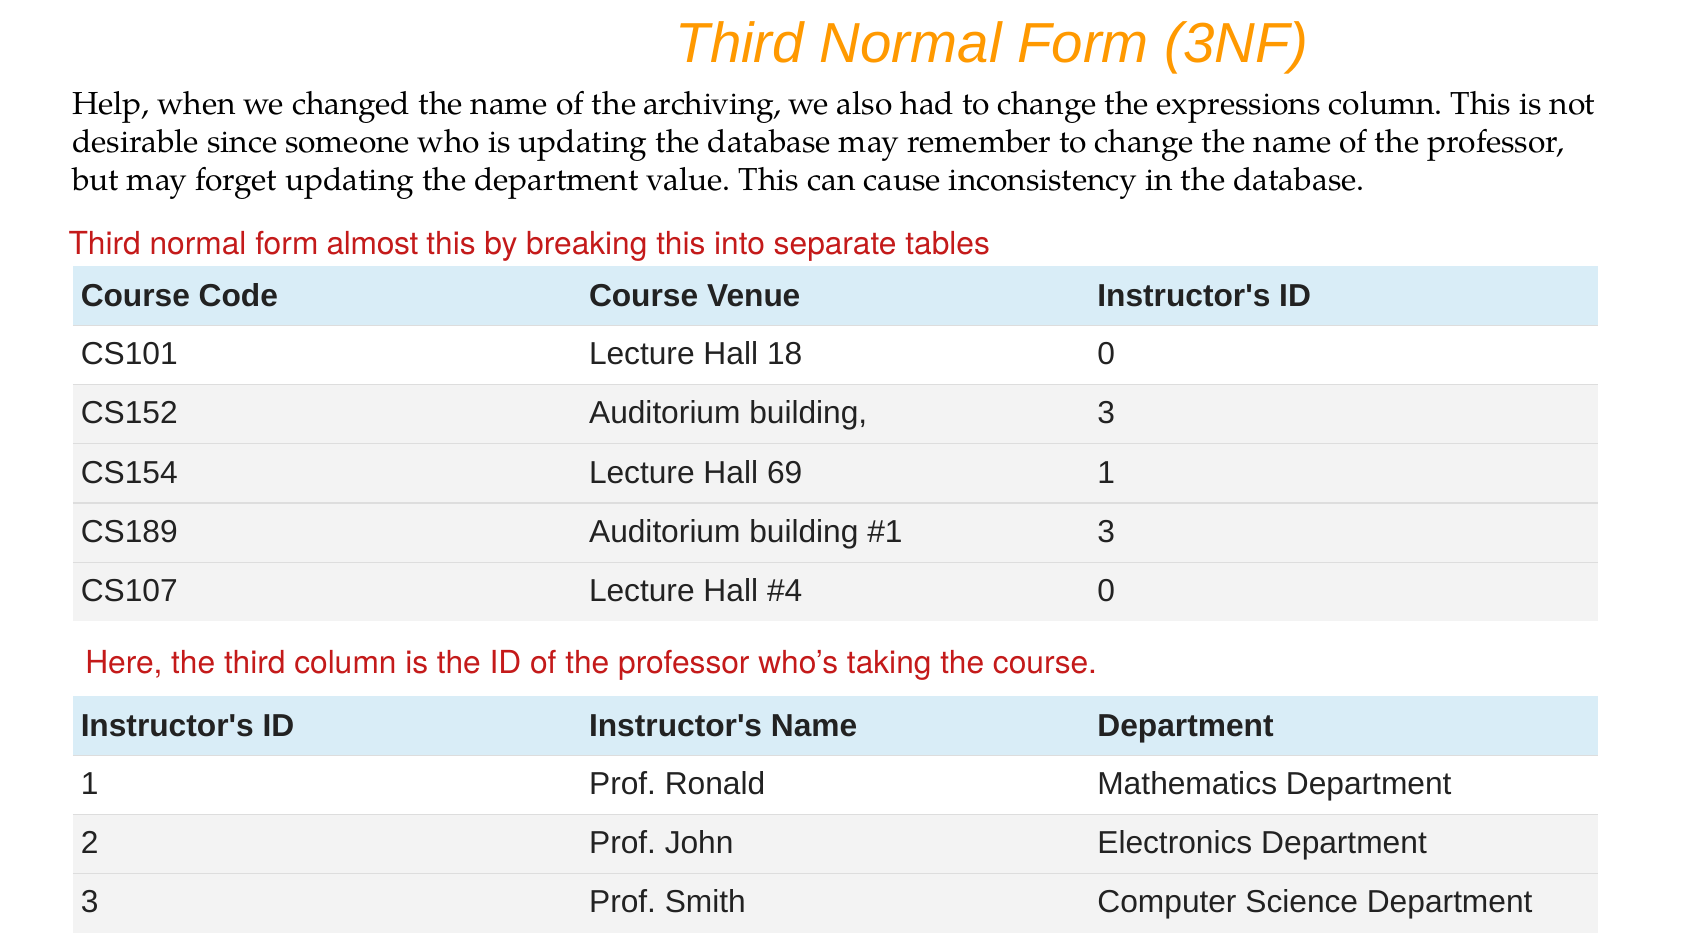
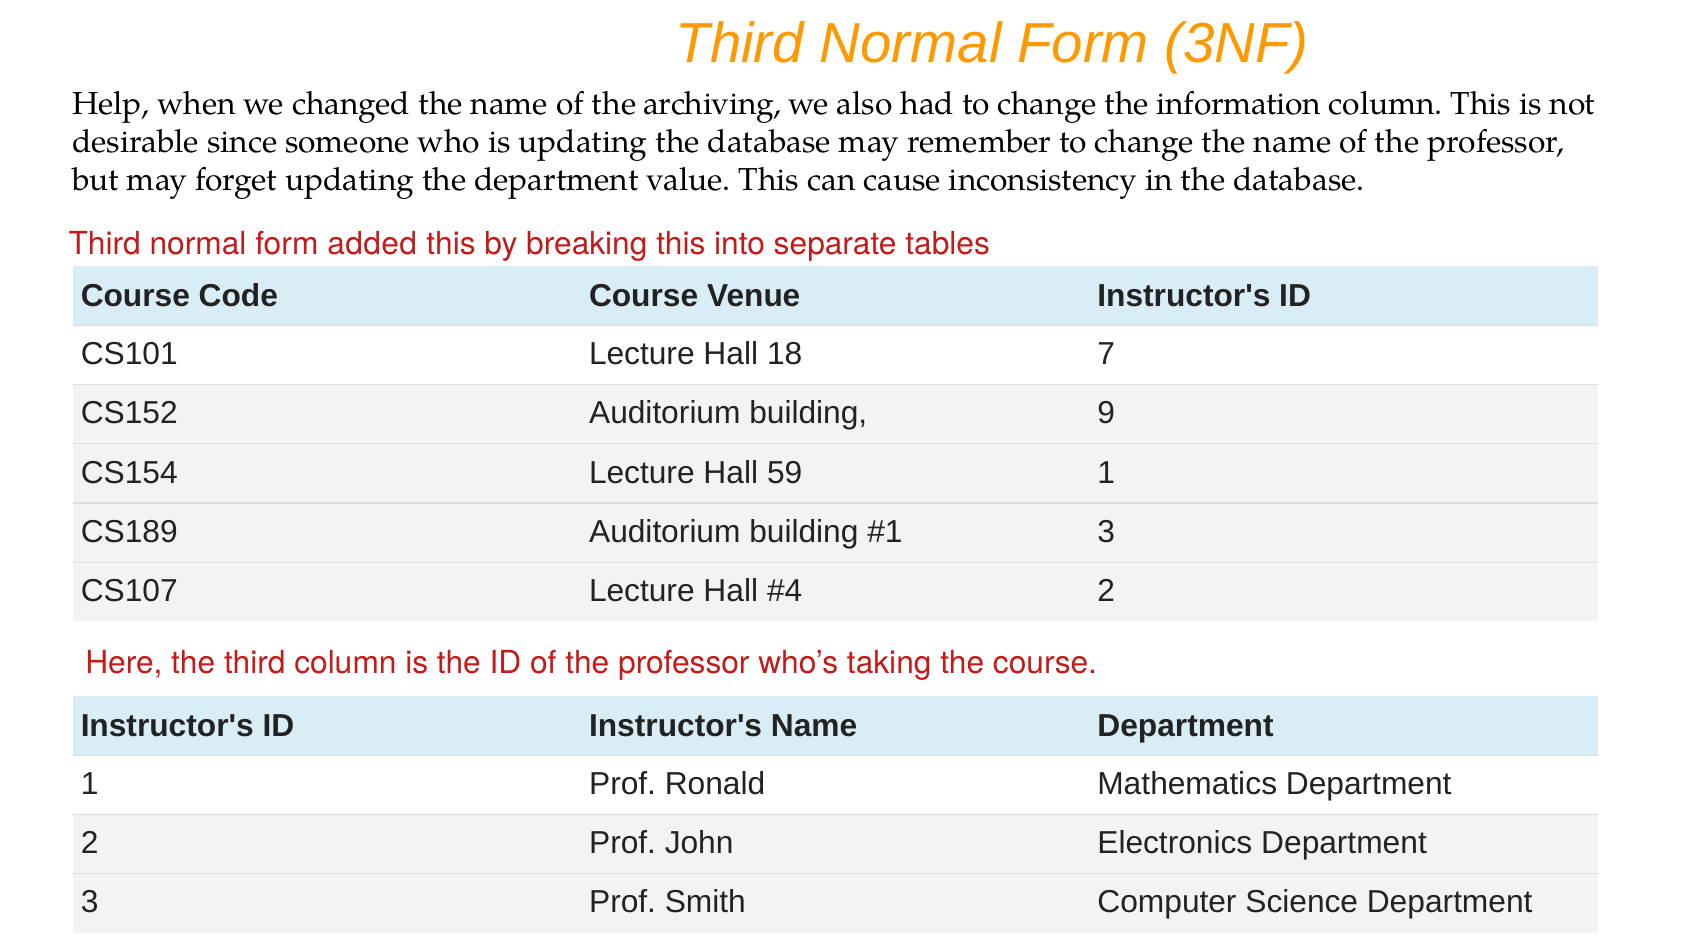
expressions: expressions -> information (1239, 104)
almost: almost -> added (372, 243)
18 0: 0 -> 7 (1106, 354)
building 3: 3 -> 9 (1106, 413)
69: 69 -> 59 (785, 472)
0: 0 -> 2 (1106, 591)
